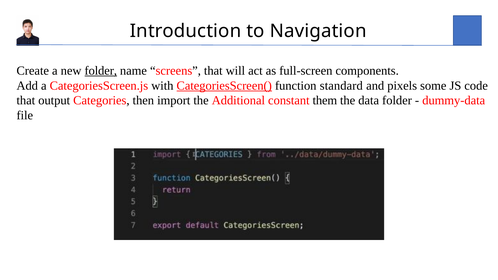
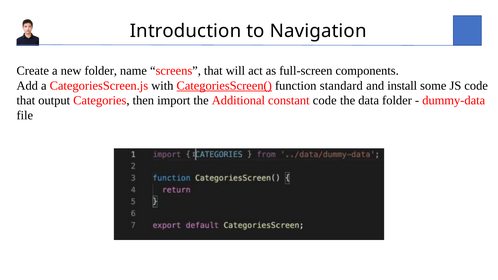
folder underline: present -> none (101, 71)
pixels: pixels -> install (402, 86)
constant them: them -> code (325, 101)
